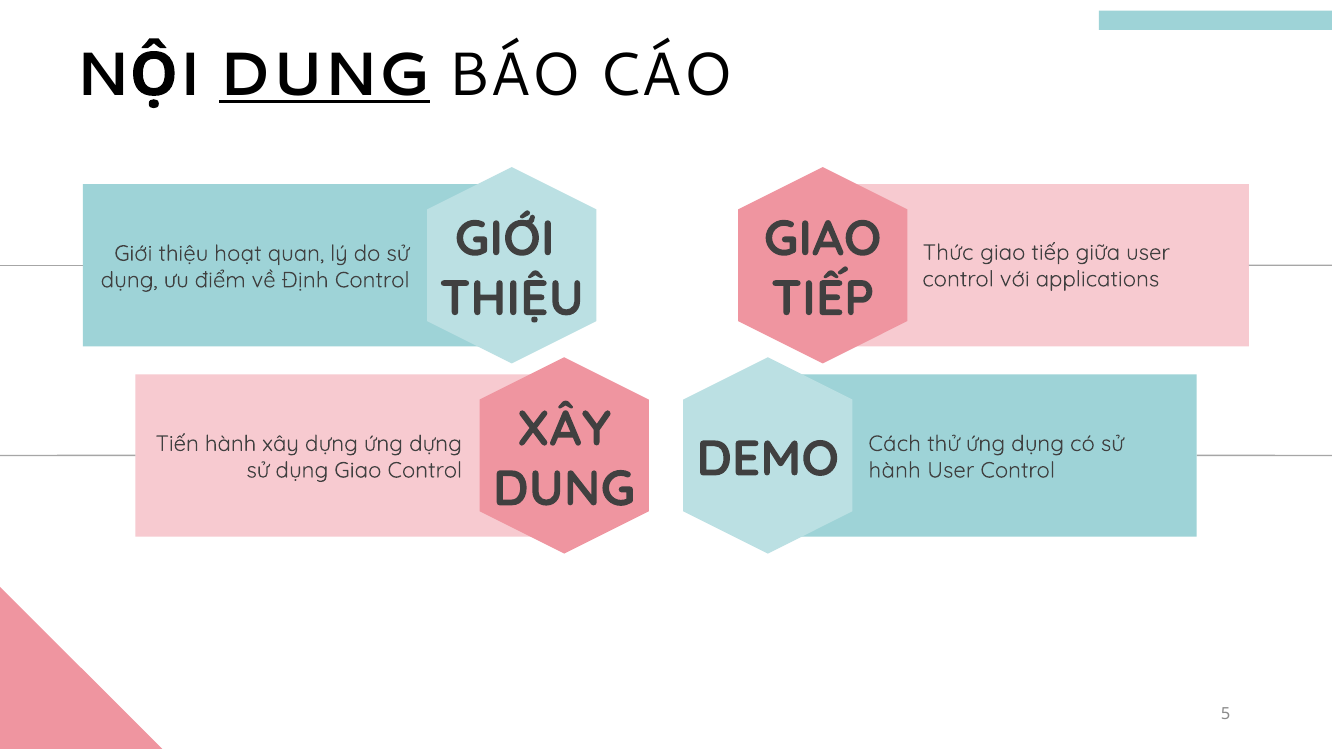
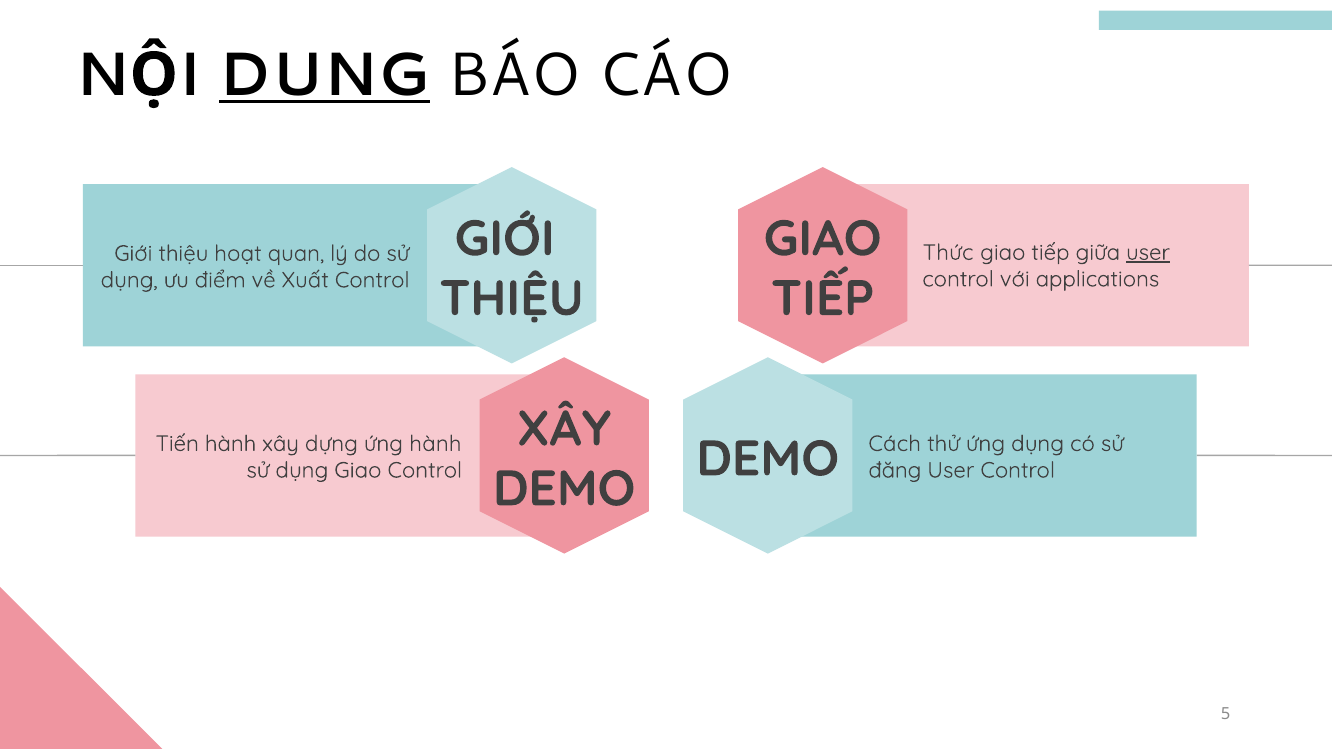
user underline: none -> present (1148, 253)
Định: Định -> Xuất (305, 280)
ứng dựng: dựng -> hành (435, 444)
hành: hành -> đăng (895, 470)
DUNG: DUNG -> DEMO (564, 489)
